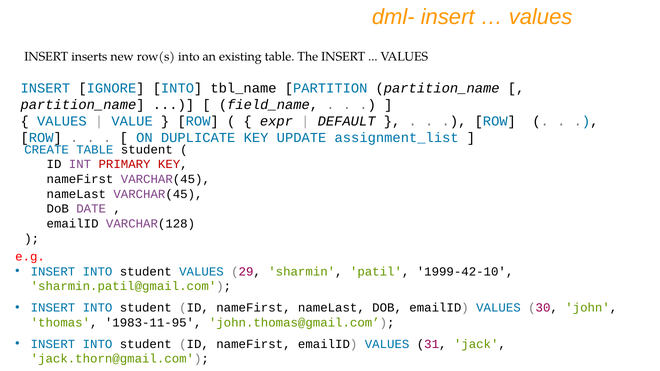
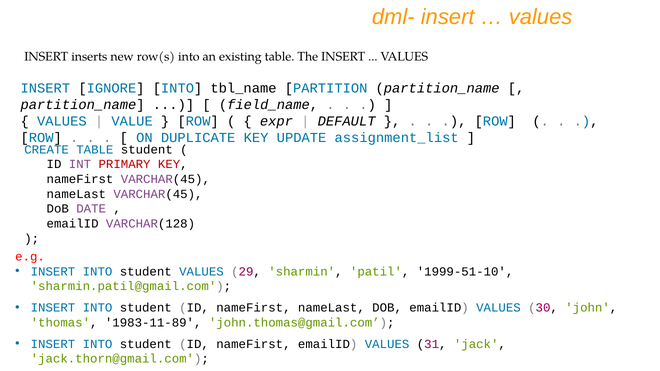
1999-42-10: 1999-42-10 -> 1999-51-10 (465, 272)
1983-11-95: 1983-11-95 -> 1983-11-89 (153, 323)
